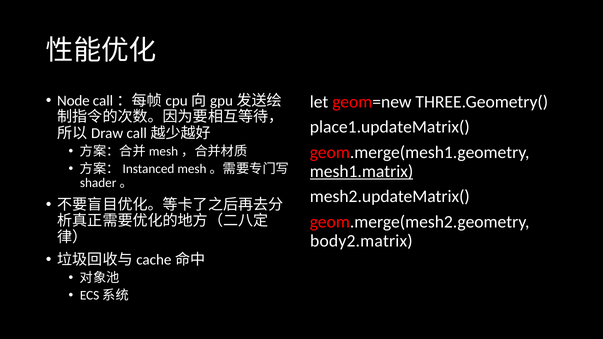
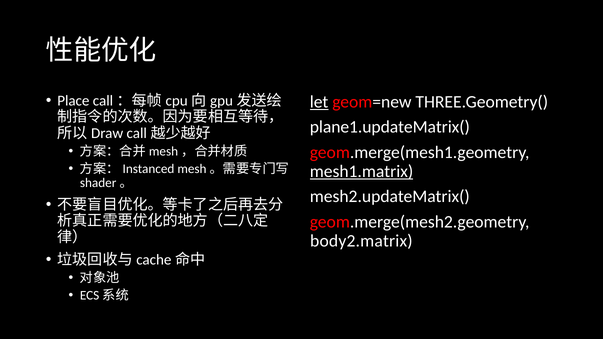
Node: Node -> Place (73, 101)
let underline: none -> present (319, 102)
place1.updateMatrix(: place1.updateMatrix( -> plane1.updateMatrix( (390, 127)
